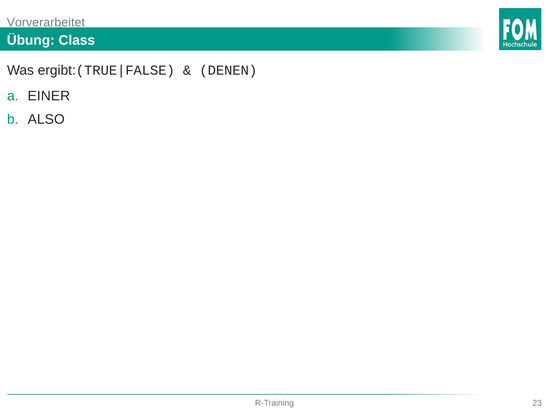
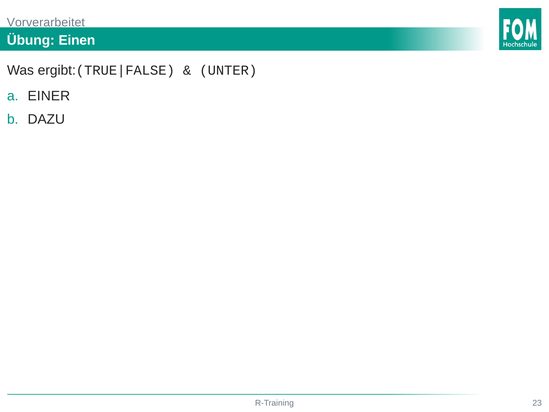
Class: Class -> Einen (77, 40)
DENEN: DENEN -> UNTER (228, 70)
ALSO: ALSO -> DAZU (46, 119)
